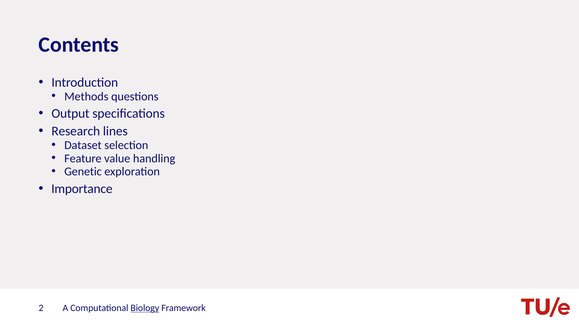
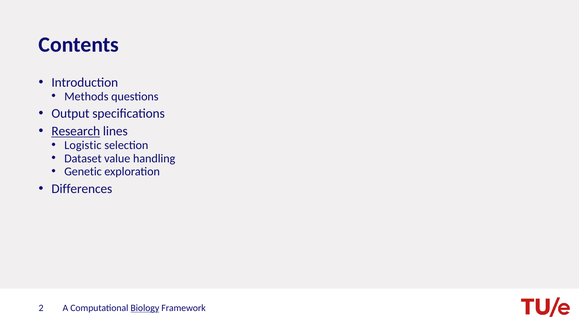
Research underline: none -> present (76, 132)
Dataset: Dataset -> Logistic (83, 145)
Feature: Feature -> Dataset (83, 159)
Importance: Importance -> Differences (82, 189)
